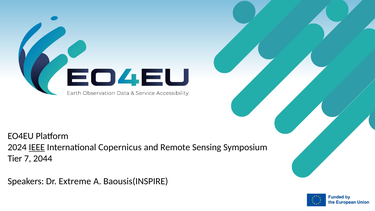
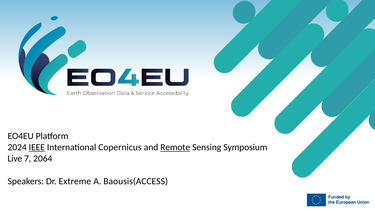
Remote underline: none -> present (175, 147)
Tier: Tier -> Live (15, 159)
2044: 2044 -> 2064 (43, 159)
Baousis(INSPIRE: Baousis(INSPIRE -> Baousis(ACCESS (136, 181)
